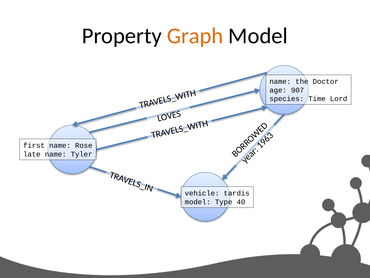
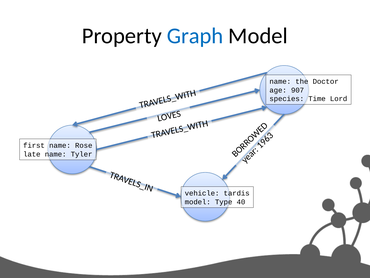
Graph colour: orange -> blue (195, 36)
